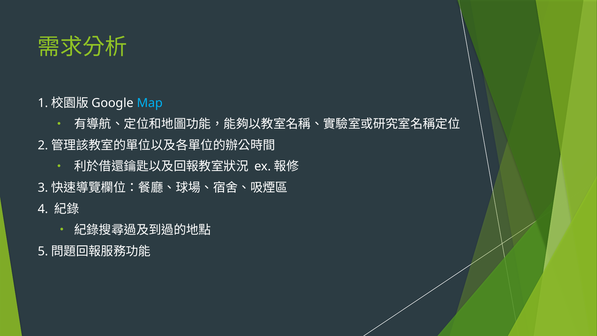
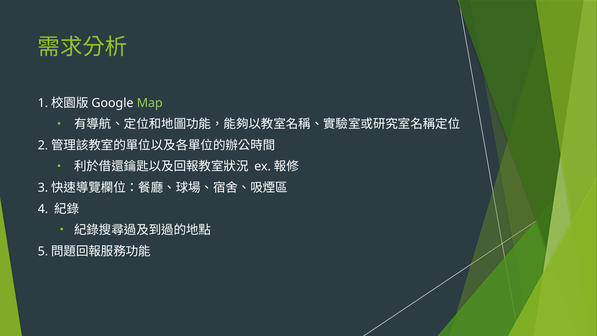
Map colour: light blue -> light green (150, 103)
